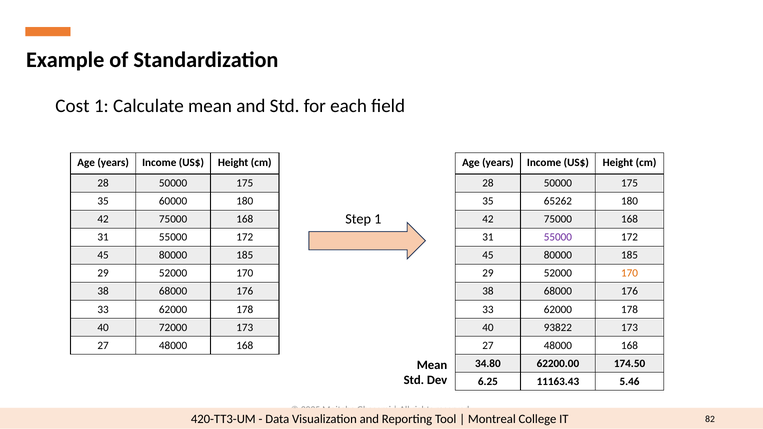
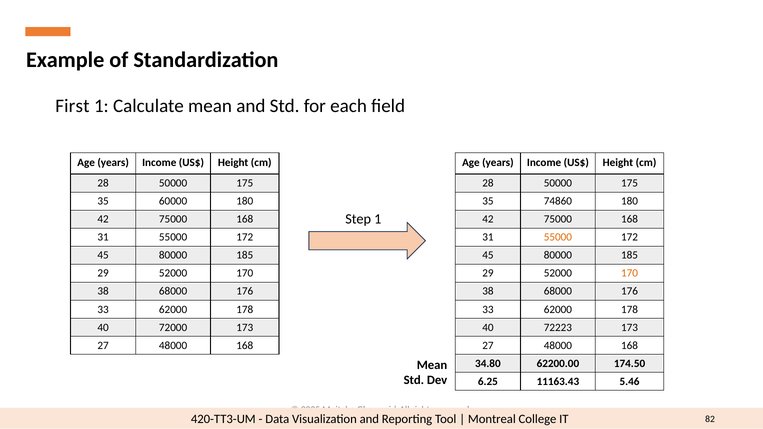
Cost: Cost -> First (72, 106)
65262: 65262 -> 74860 (558, 201)
55000 colour: purple -> orange (558, 237)
93822: 93822 -> 72223 (558, 327)
